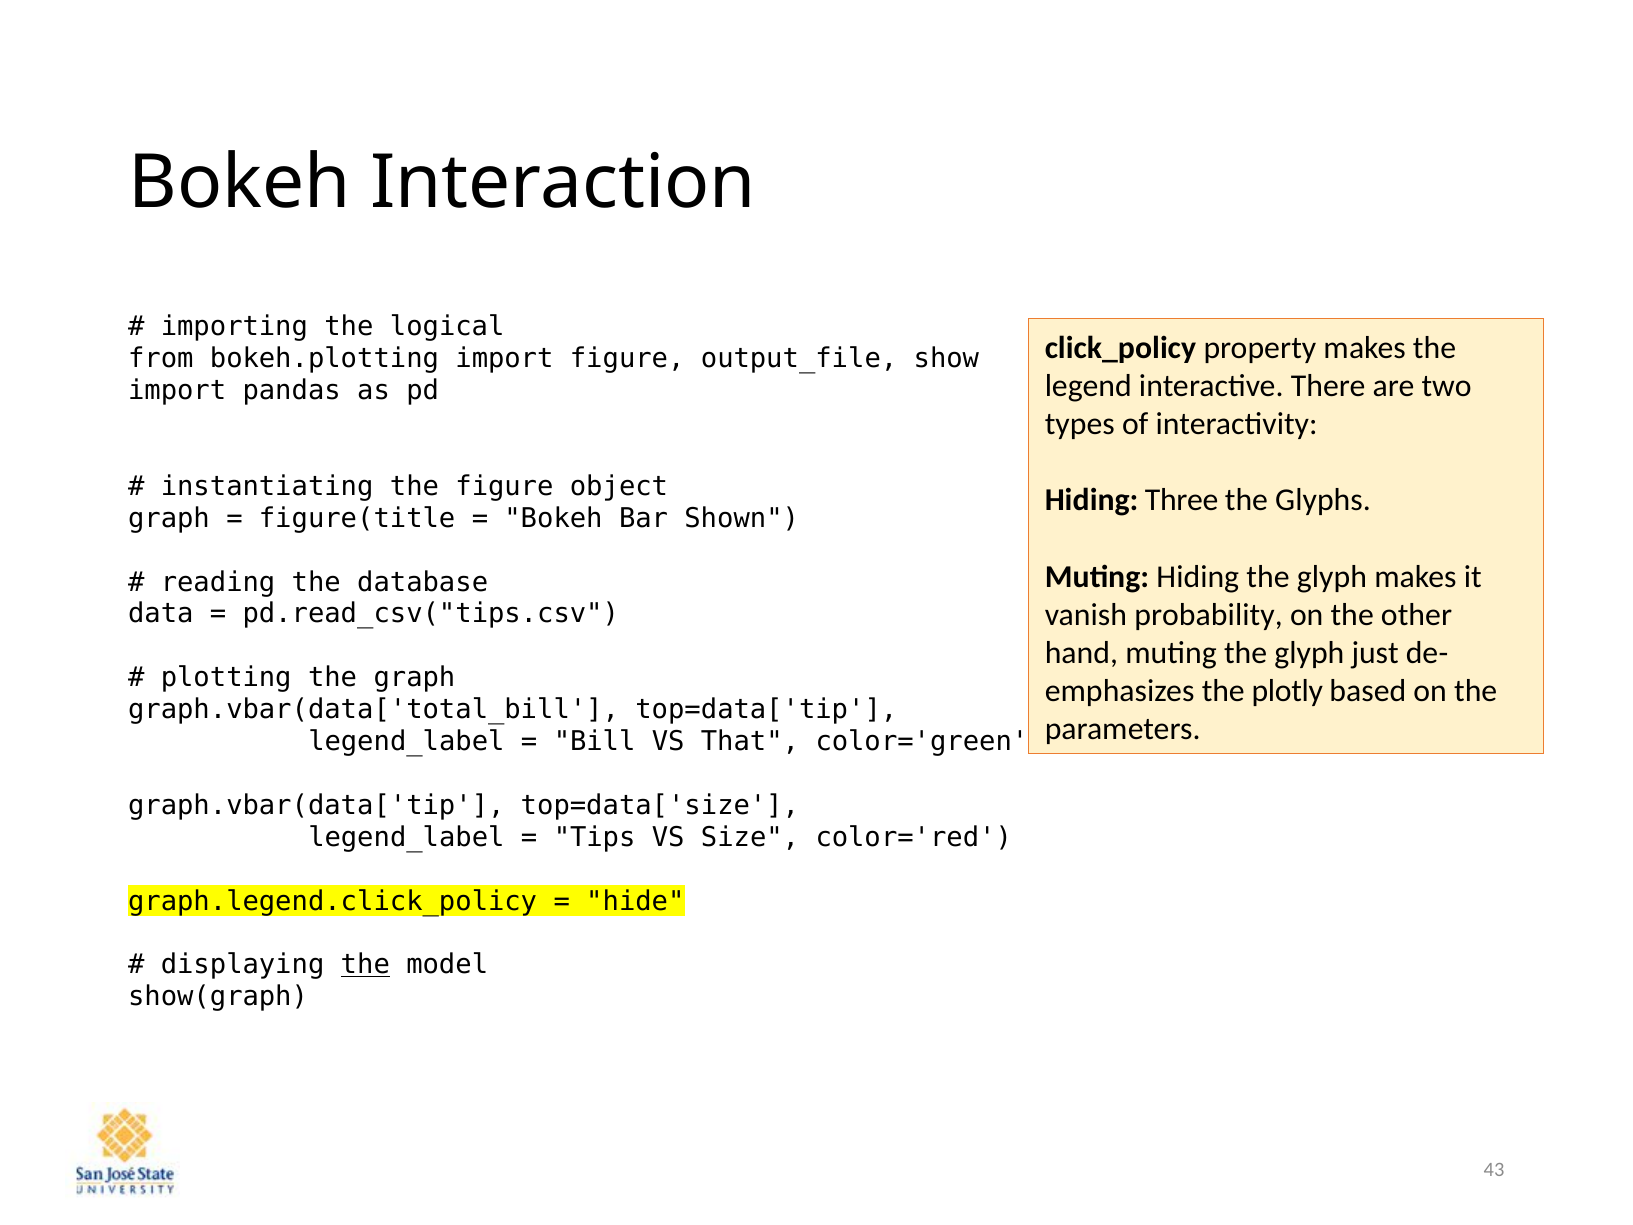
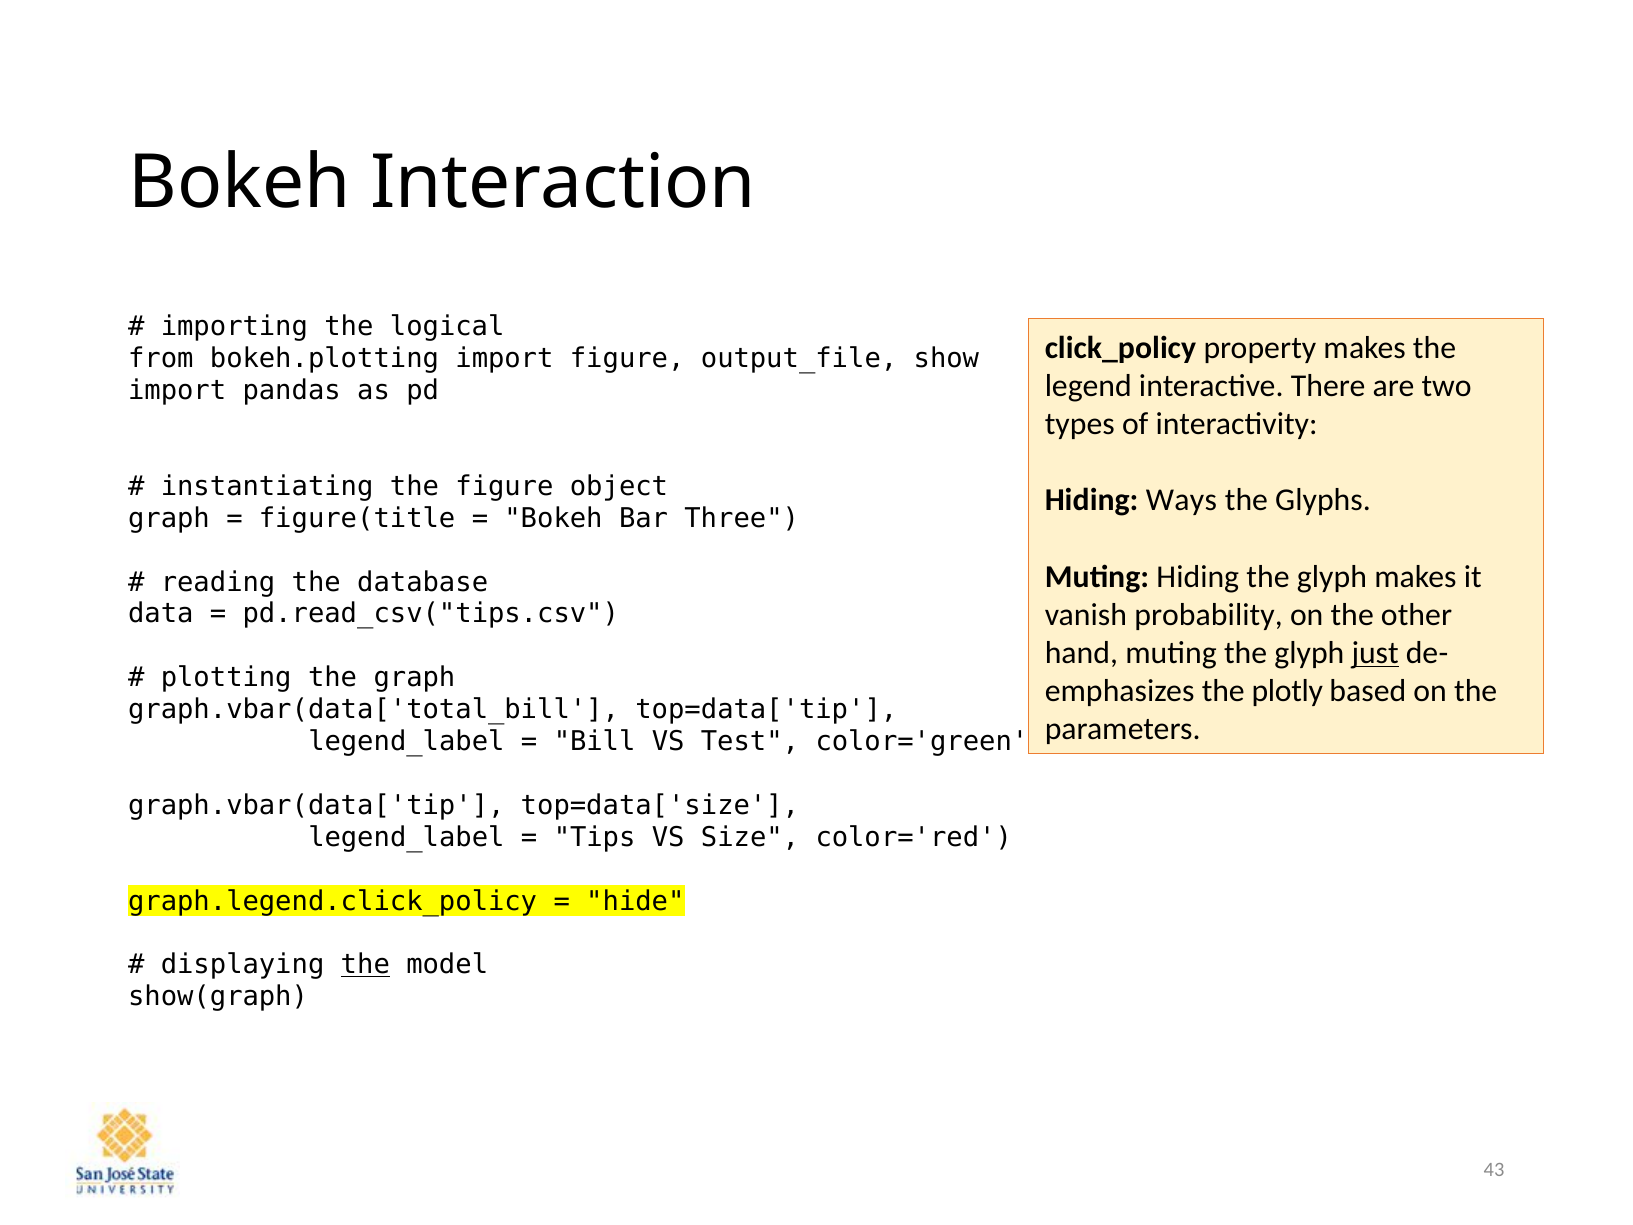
Three: Three -> Ways (1181, 500)
Shown: Shown -> Three (742, 518)
just underline: none -> present (1375, 653)
That: That -> Test (750, 741)
